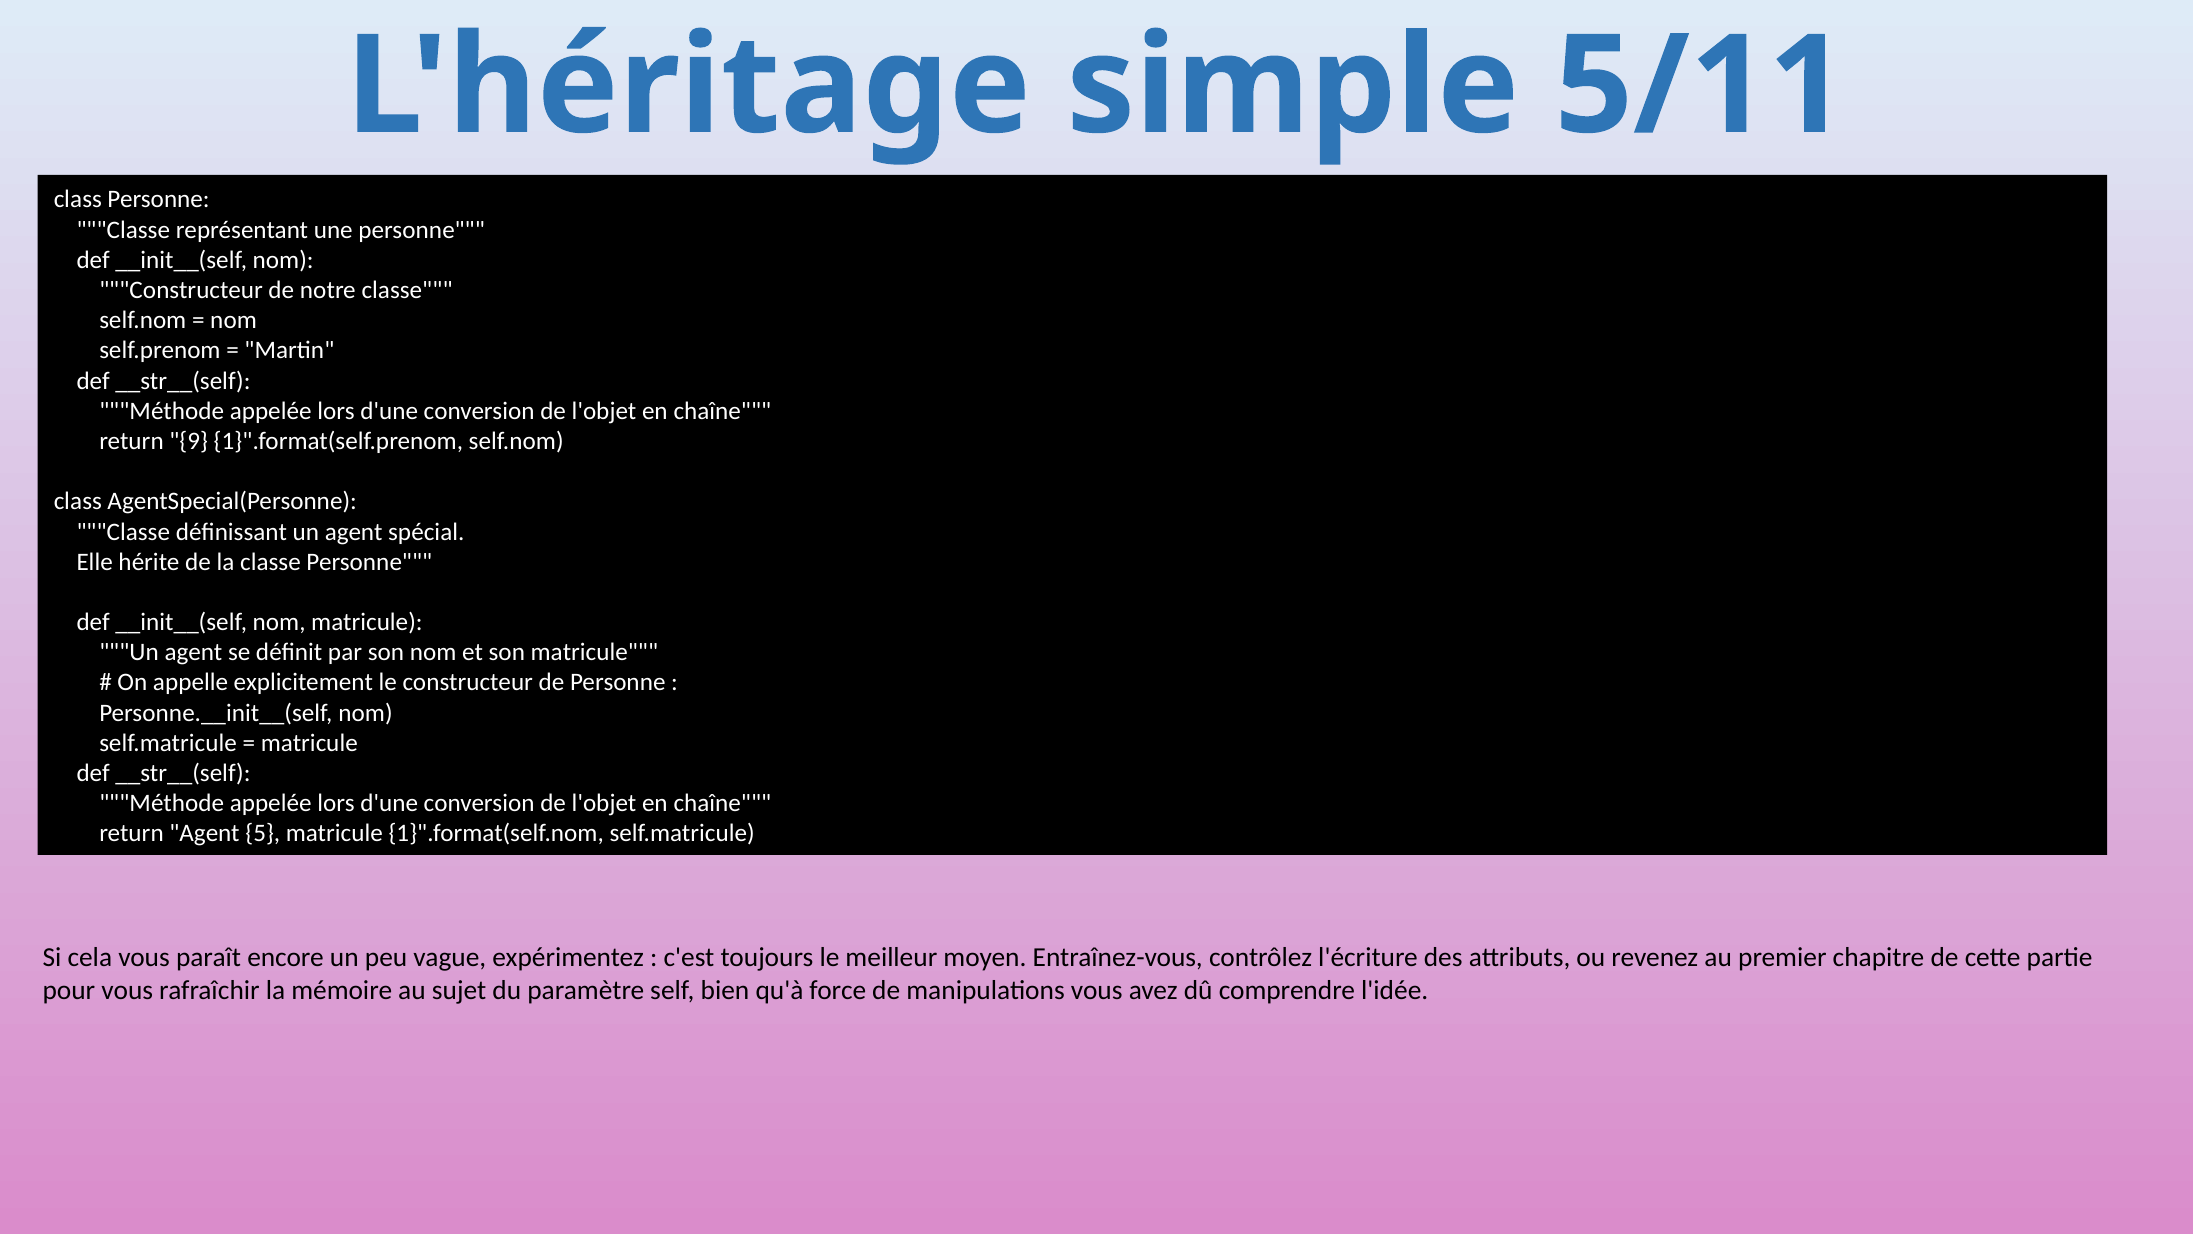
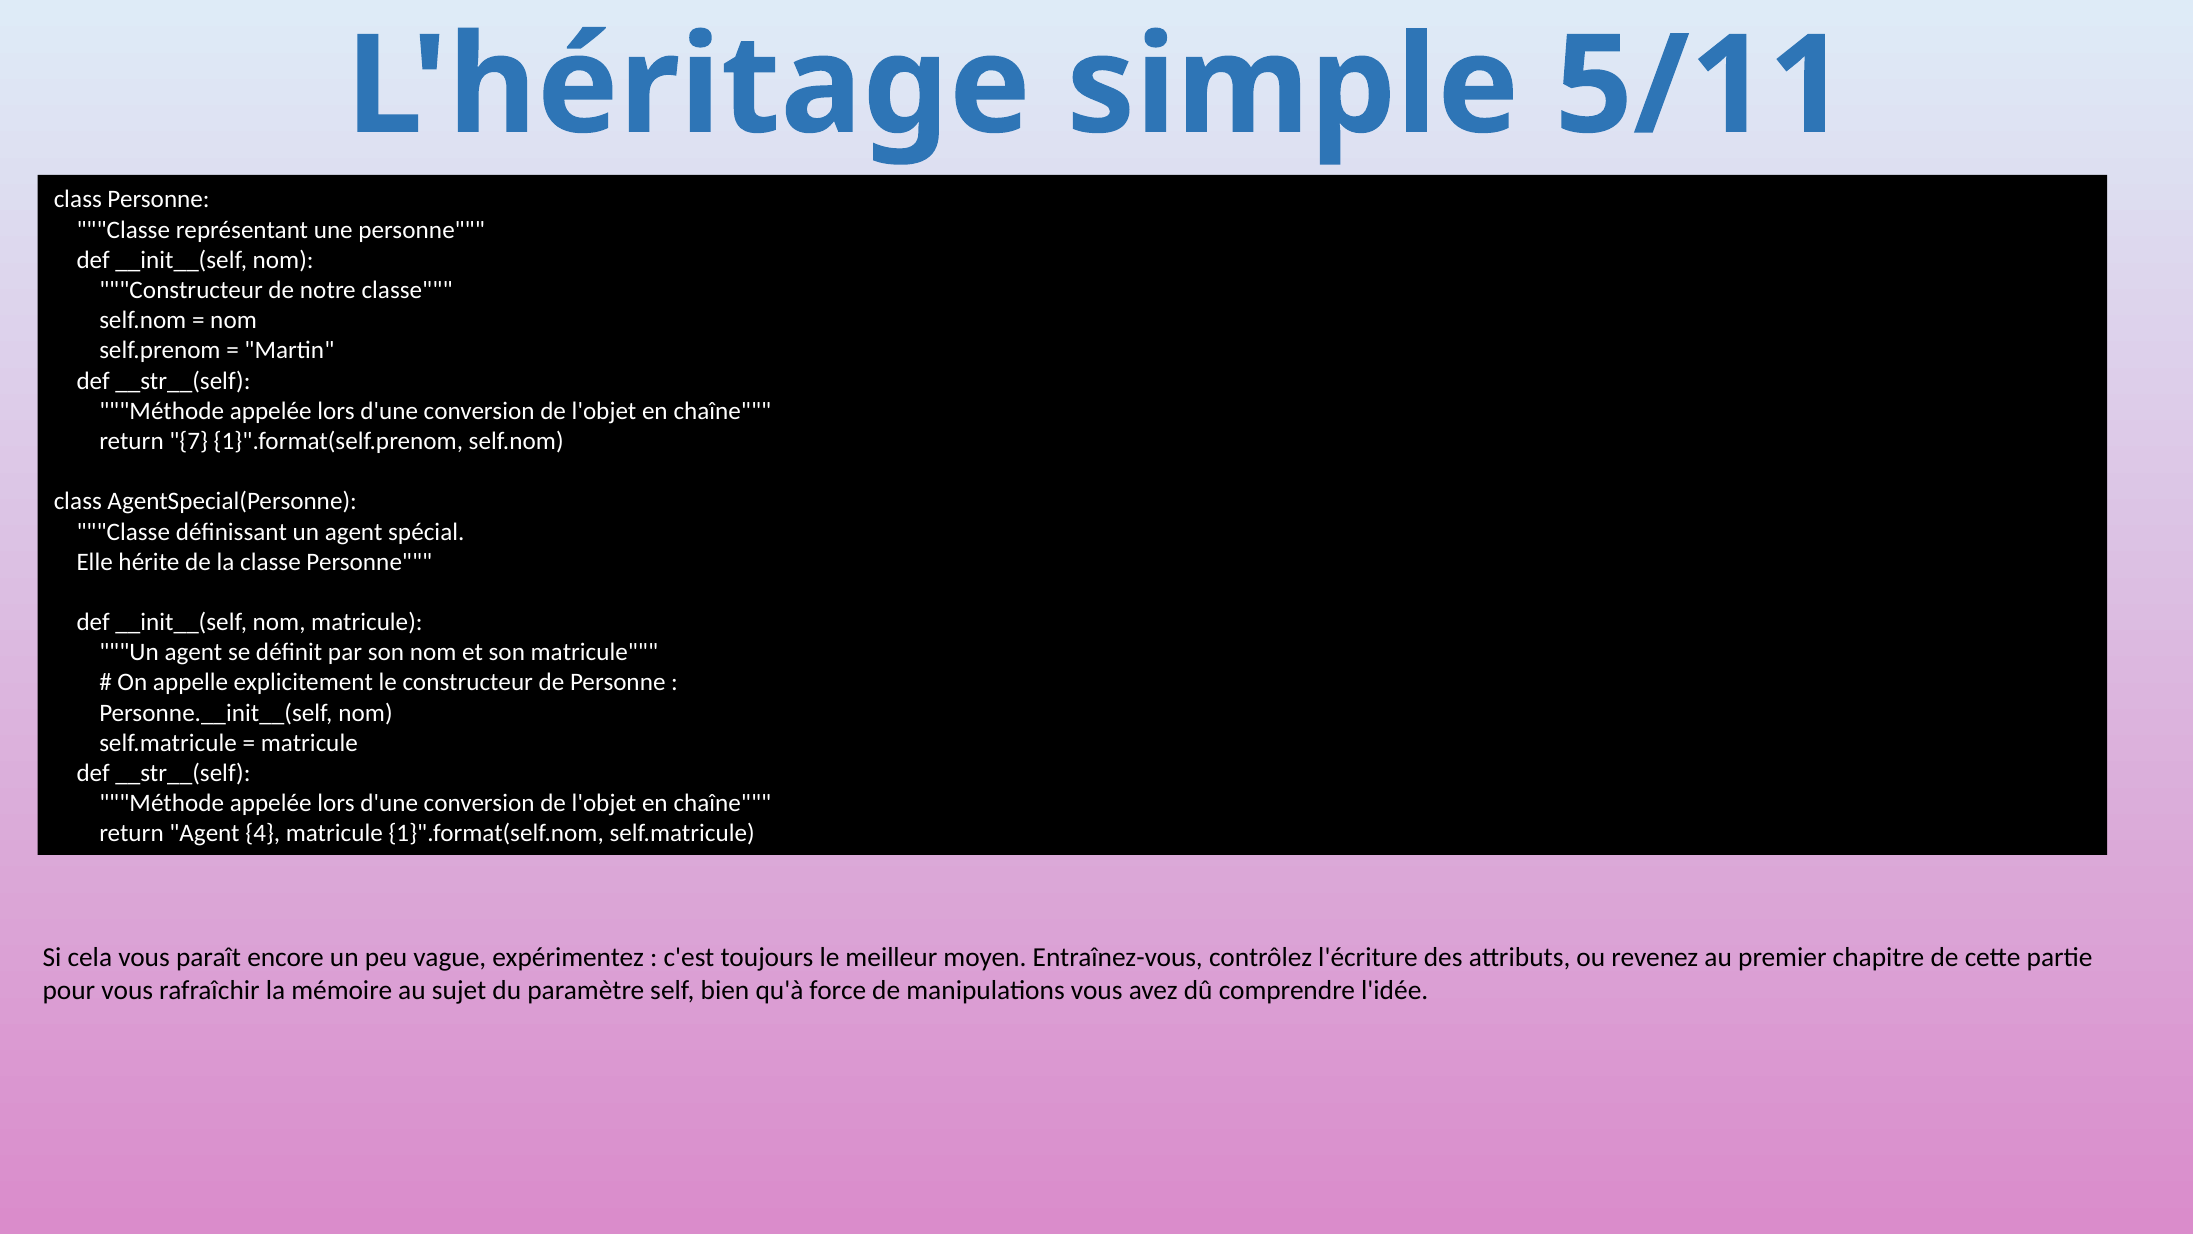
9: 9 -> 7 (189, 441)
5: 5 -> 4 (263, 833)
